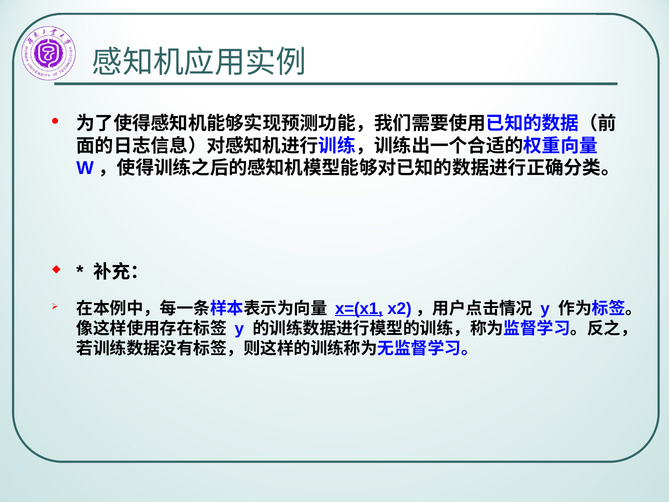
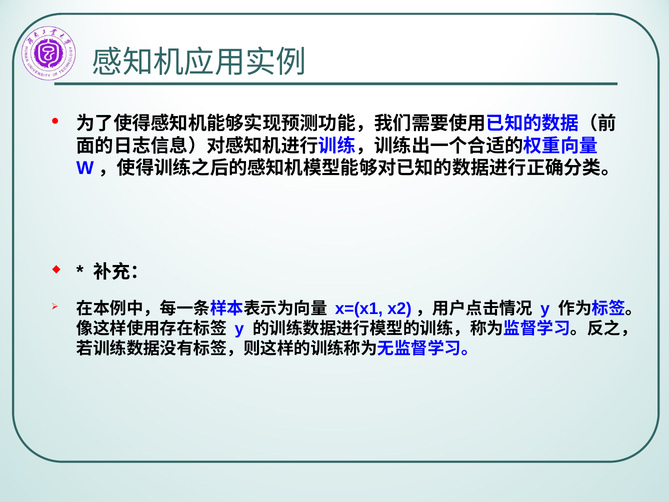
x=(x1 underline: present -> none (359, 308)
